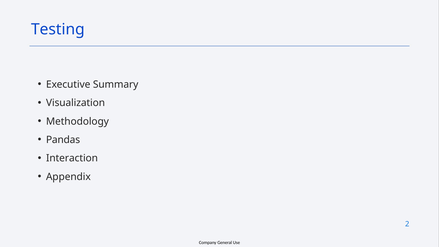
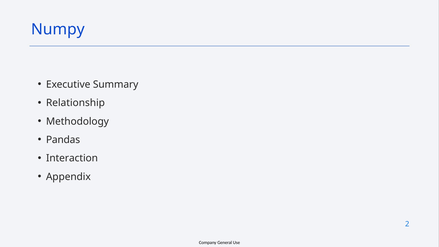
Testing: Testing -> Numpy (58, 29)
Visualization: Visualization -> Relationship (75, 103)
